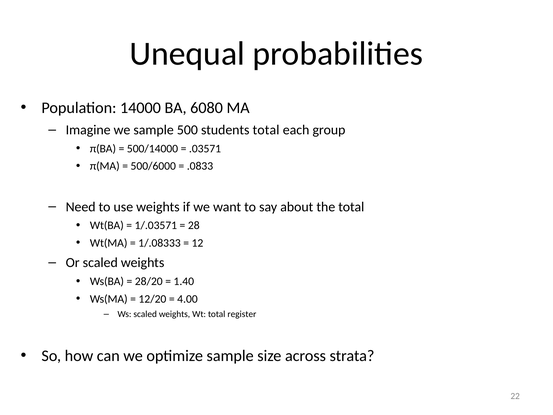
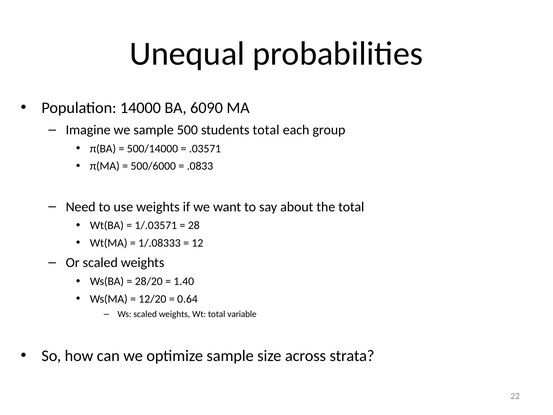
6080: 6080 -> 6090 (207, 108)
4.00: 4.00 -> 0.64 (187, 299)
register: register -> variable (242, 314)
